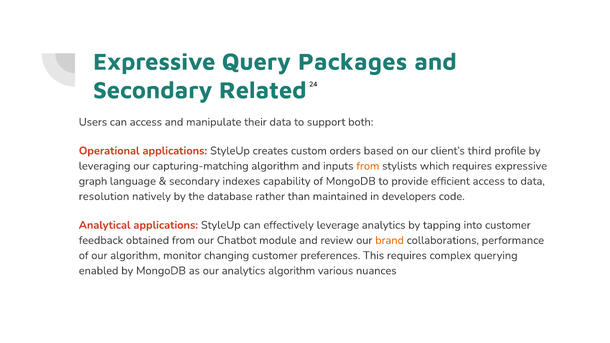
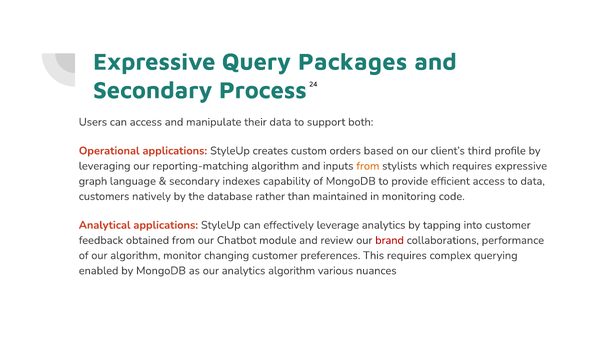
Related: Related -> Process (263, 90)
capturing-matching: capturing-matching -> reporting-matching (200, 166)
resolution: resolution -> customers (104, 196)
developers: developers -> monitoring (409, 196)
brand colour: orange -> red (390, 240)
